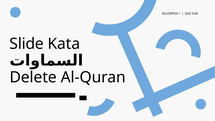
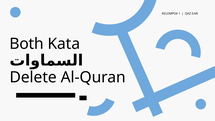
Slide: Slide -> Both (27, 44)
